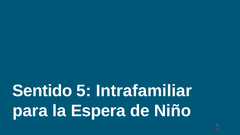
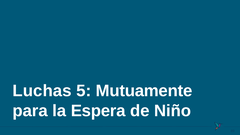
Sentido: Sentido -> Luchas (42, 91)
Intrafamiliar: Intrafamiliar -> Mutuamente (144, 91)
